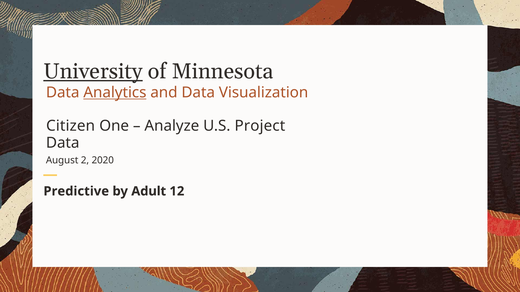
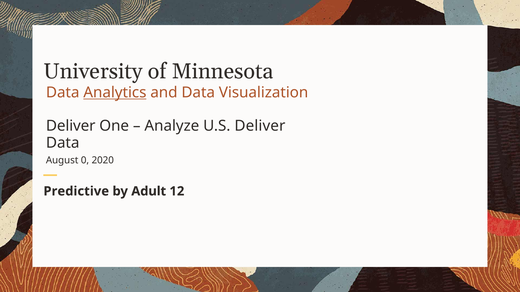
University underline: present -> none (93, 71)
Citizen: Citizen -> Deliver (71, 126)
U.S Project: Project -> Deliver (260, 126)
2: 2 -> 0 (85, 161)
